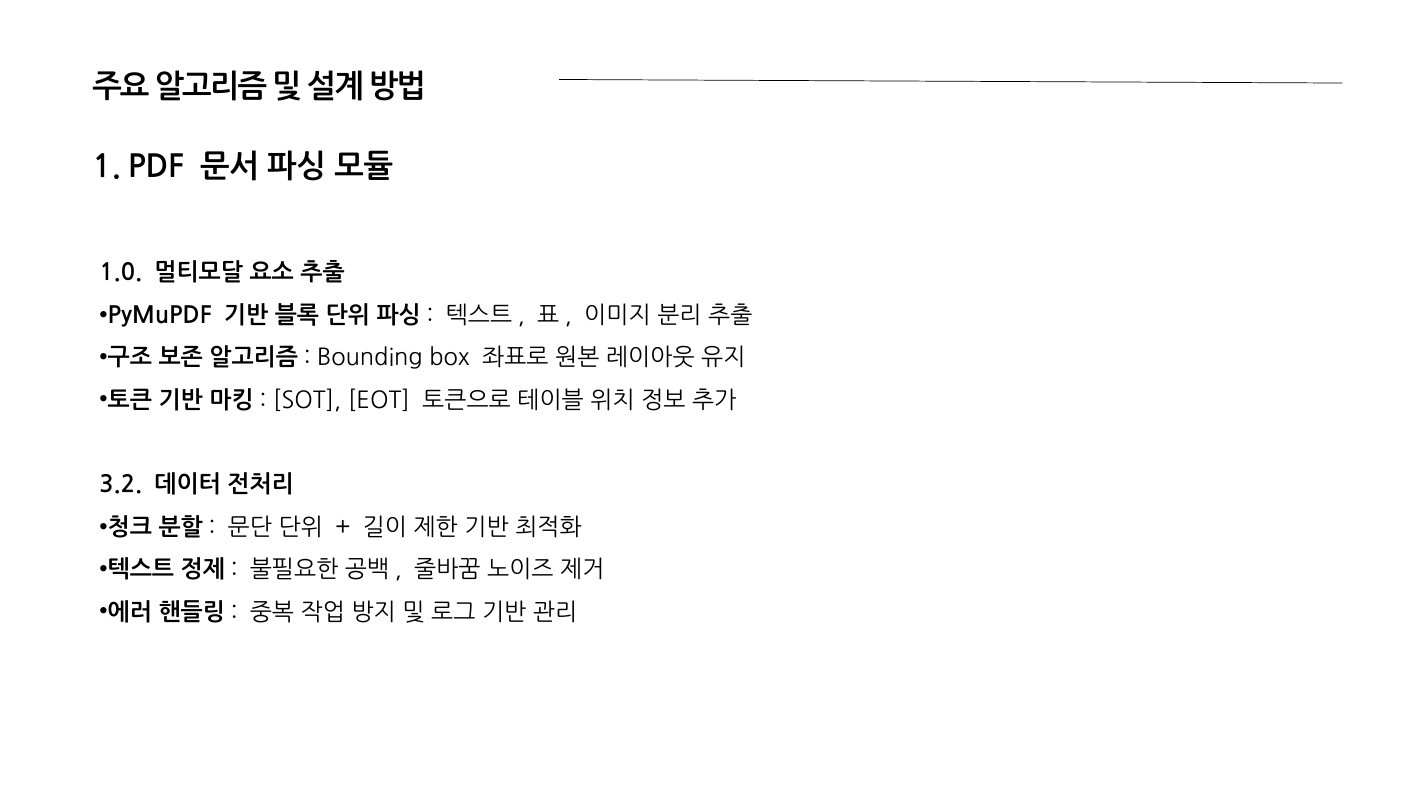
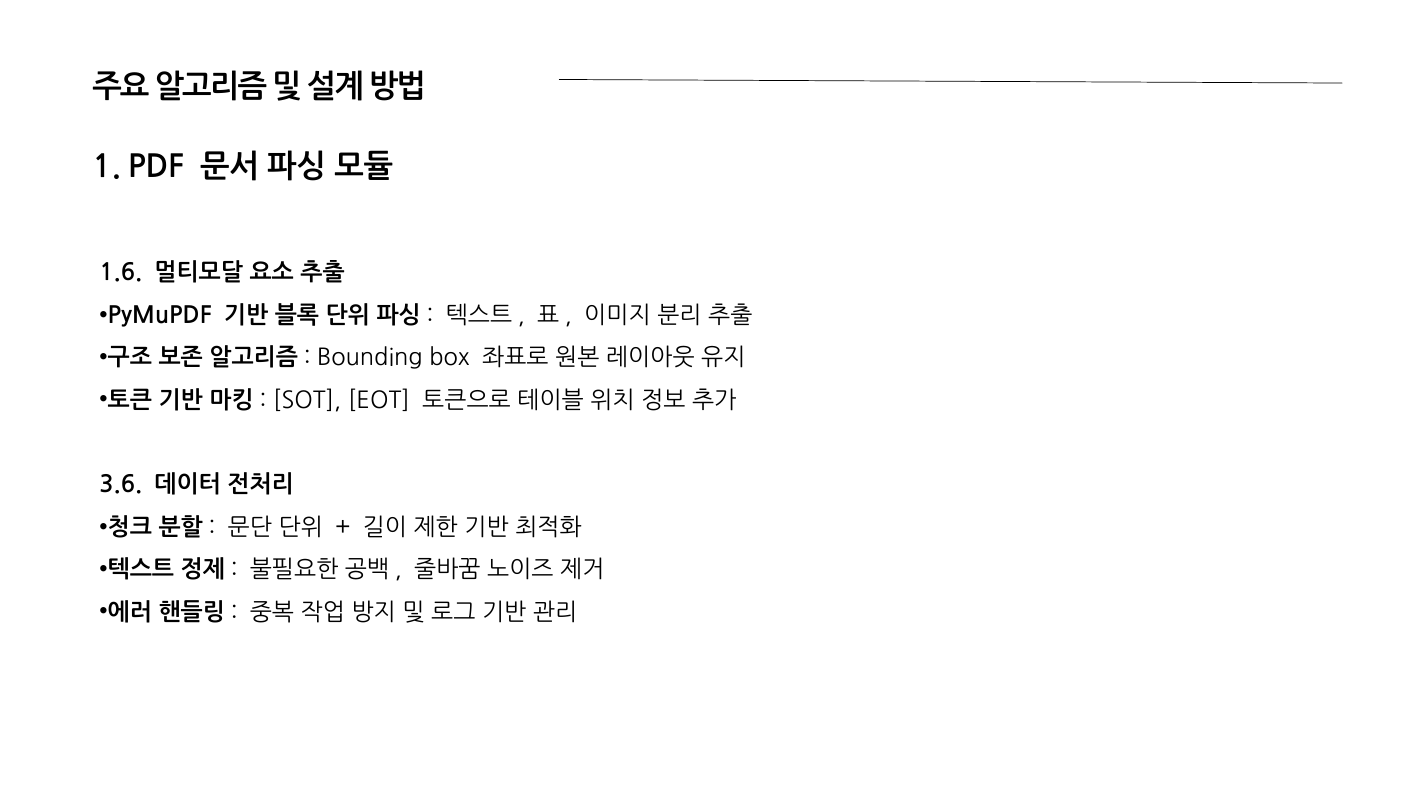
1.0: 1.0 -> 1.6 (121, 273)
3.2: 3.2 -> 3.6 (121, 485)
